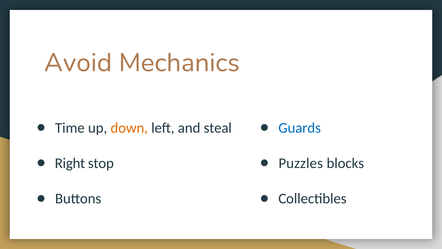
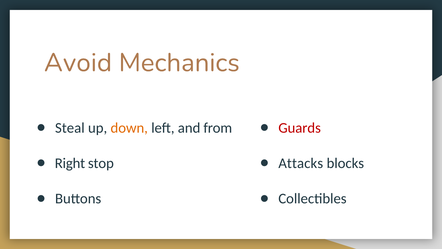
Time: Time -> Steal (70, 128)
steal: steal -> from (218, 128)
Guards colour: blue -> red (300, 128)
Puzzles: Puzzles -> Attacks (301, 163)
